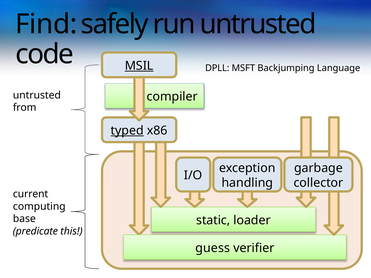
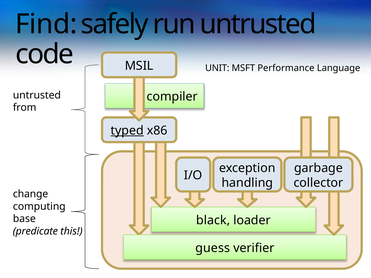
MSIL underline: present -> none (139, 66)
DPLL: DPLL -> UNIT (217, 68)
Backjumping: Backjumping -> Performance (286, 68)
current: current -> change (31, 194)
static: static -> black (213, 220)
